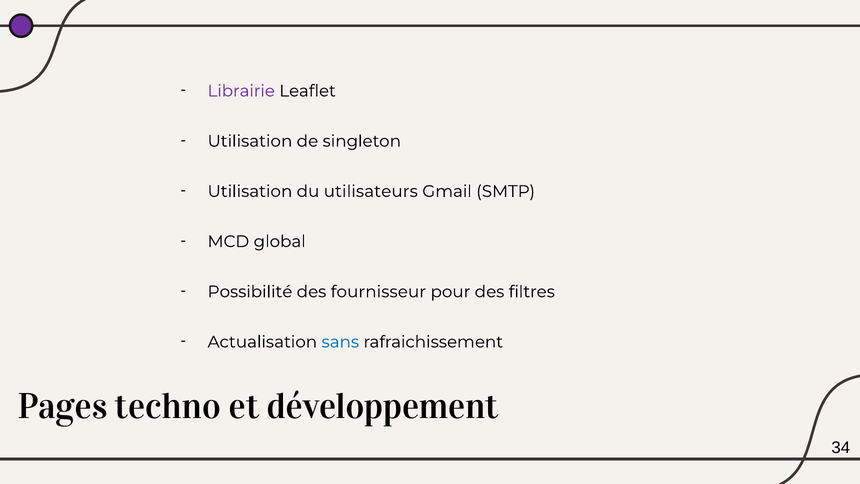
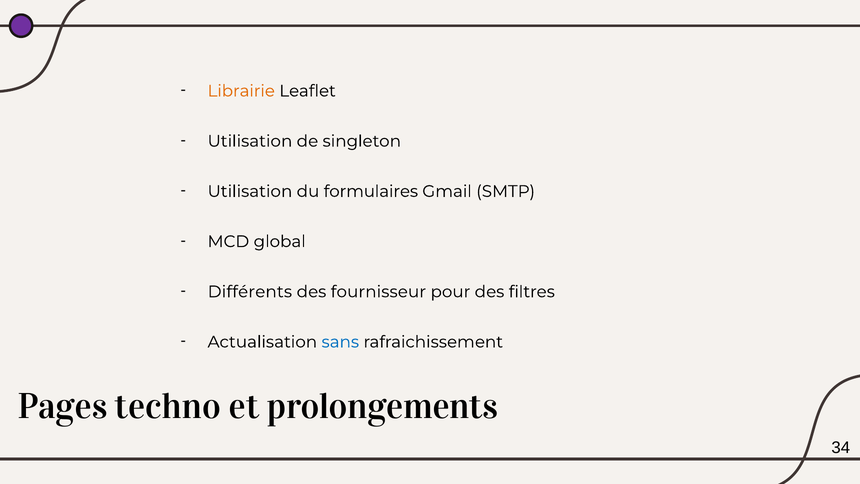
Librairie colour: purple -> orange (241, 91)
utilisateurs: utilisateurs -> formulaires (371, 191)
Possibilité: Possibilité -> Différents (250, 292)
développement: développement -> prolongements (383, 406)
